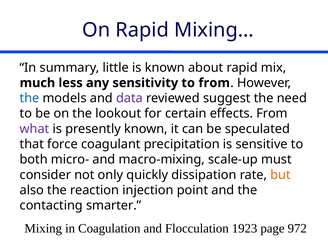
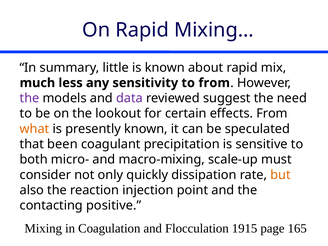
the colour: blue -> purple (30, 98)
what colour: purple -> orange (34, 129)
force: force -> been (62, 144)
smarter: smarter -> positive (114, 205)
1923: 1923 -> 1915 (245, 228)
972: 972 -> 165 (297, 228)
